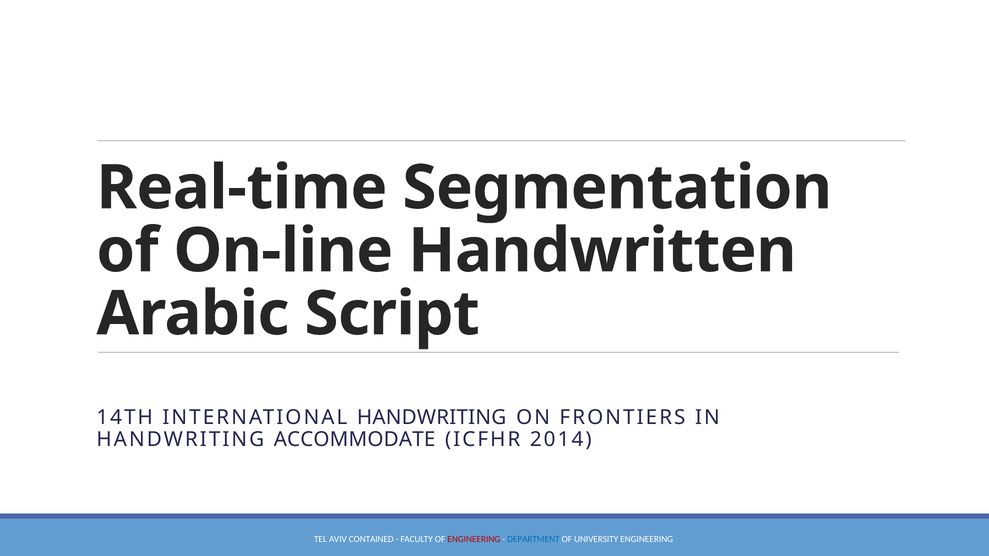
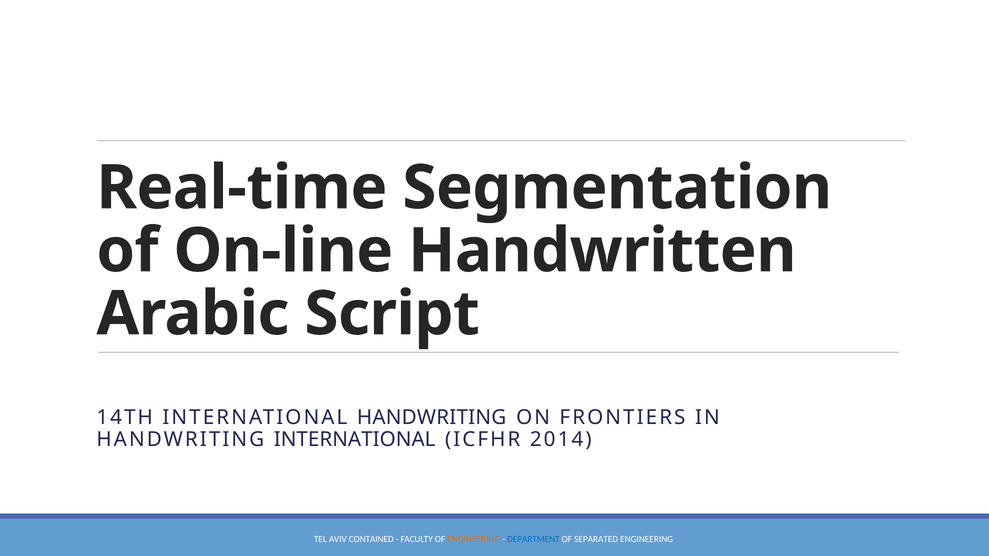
HANDWRITING ACCOMMODATE: ACCOMMODATE -> INTERNATIONAL (355, 440)
ENGINEERING colour: red -> orange (474, 539)
UNIVERSITY: UNIVERSITY -> SEPARATED (596, 539)
